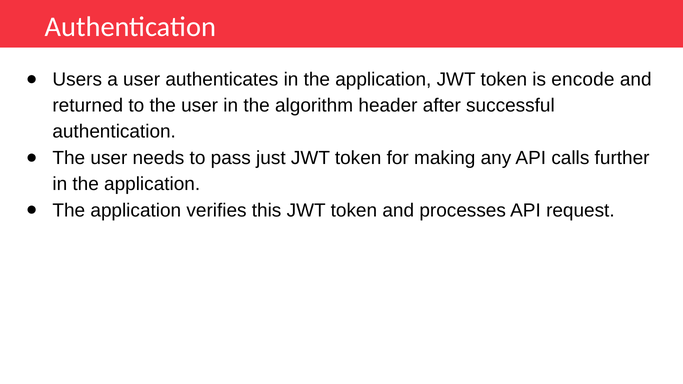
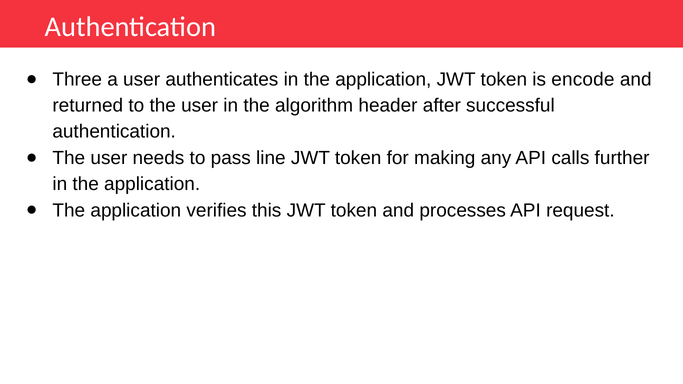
Users: Users -> Three (77, 79)
just: just -> line (271, 158)
